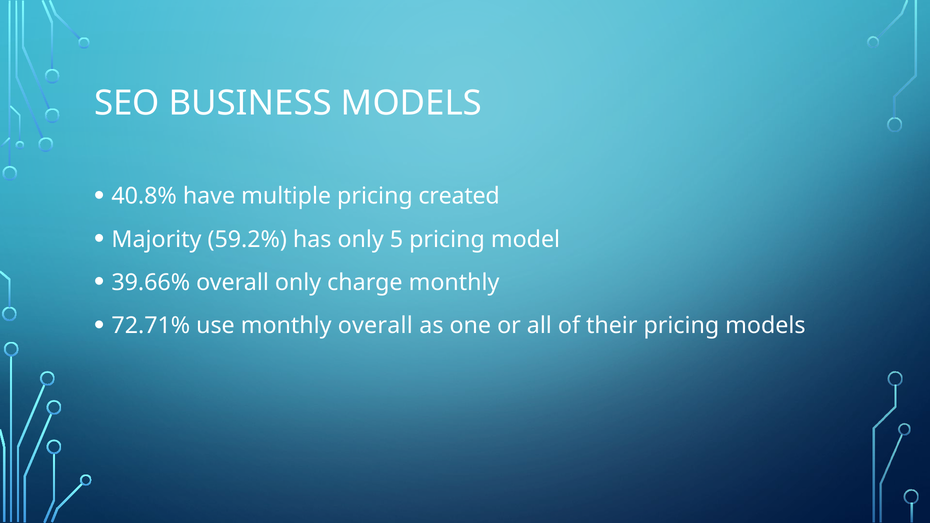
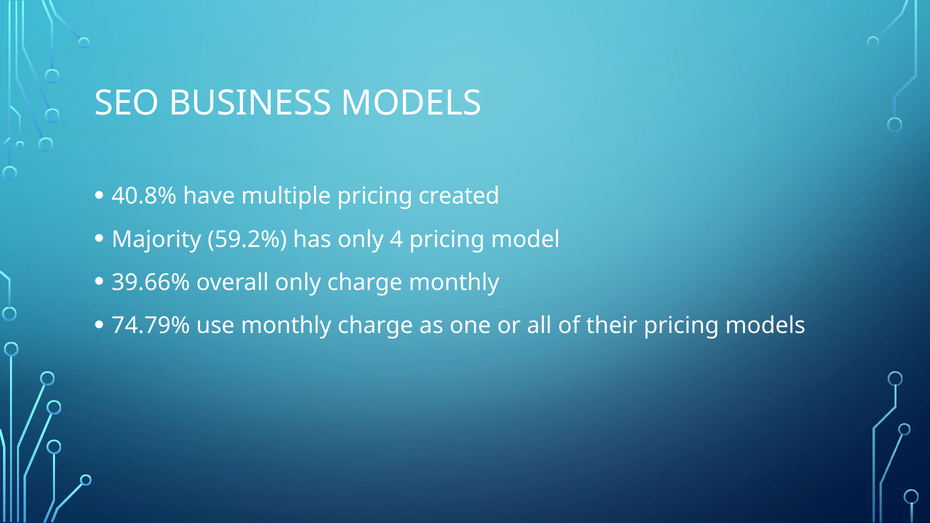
5: 5 -> 4 (396, 239)
72.71%: 72.71% -> 74.79% (151, 326)
monthly overall: overall -> charge (375, 326)
